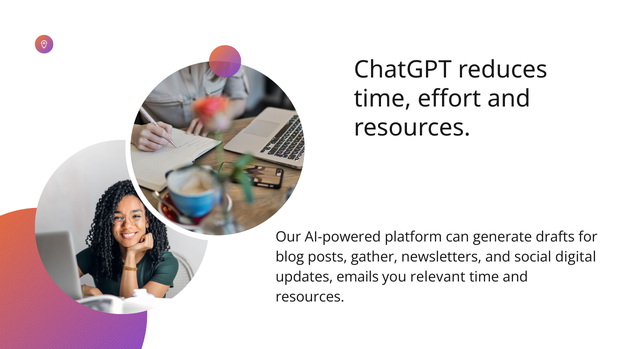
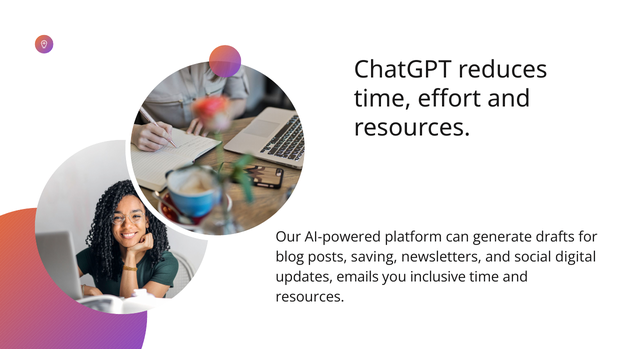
gather: gather -> saving (374, 257)
relevant: relevant -> inclusive (438, 277)
